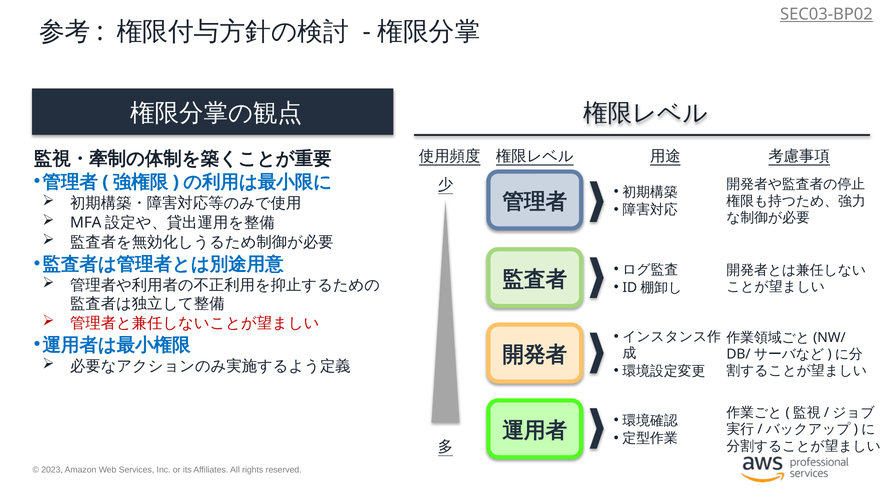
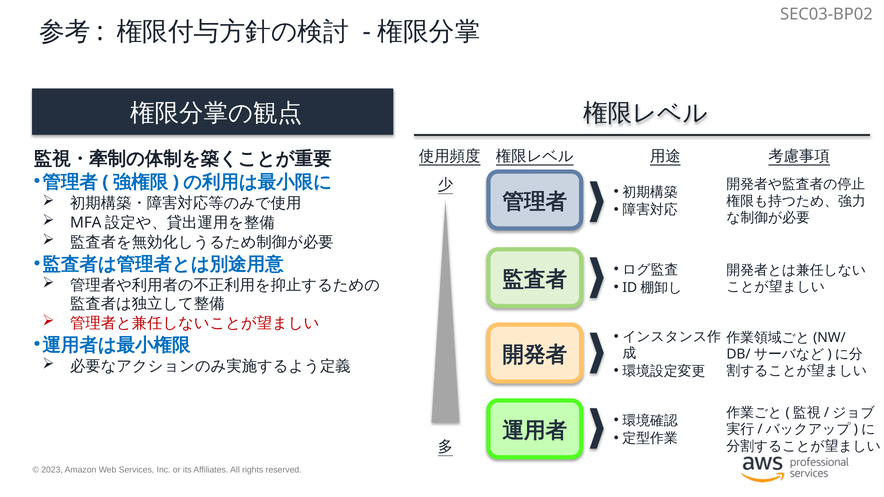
SEC03-BP02 underline: present -> none (826, 15)
